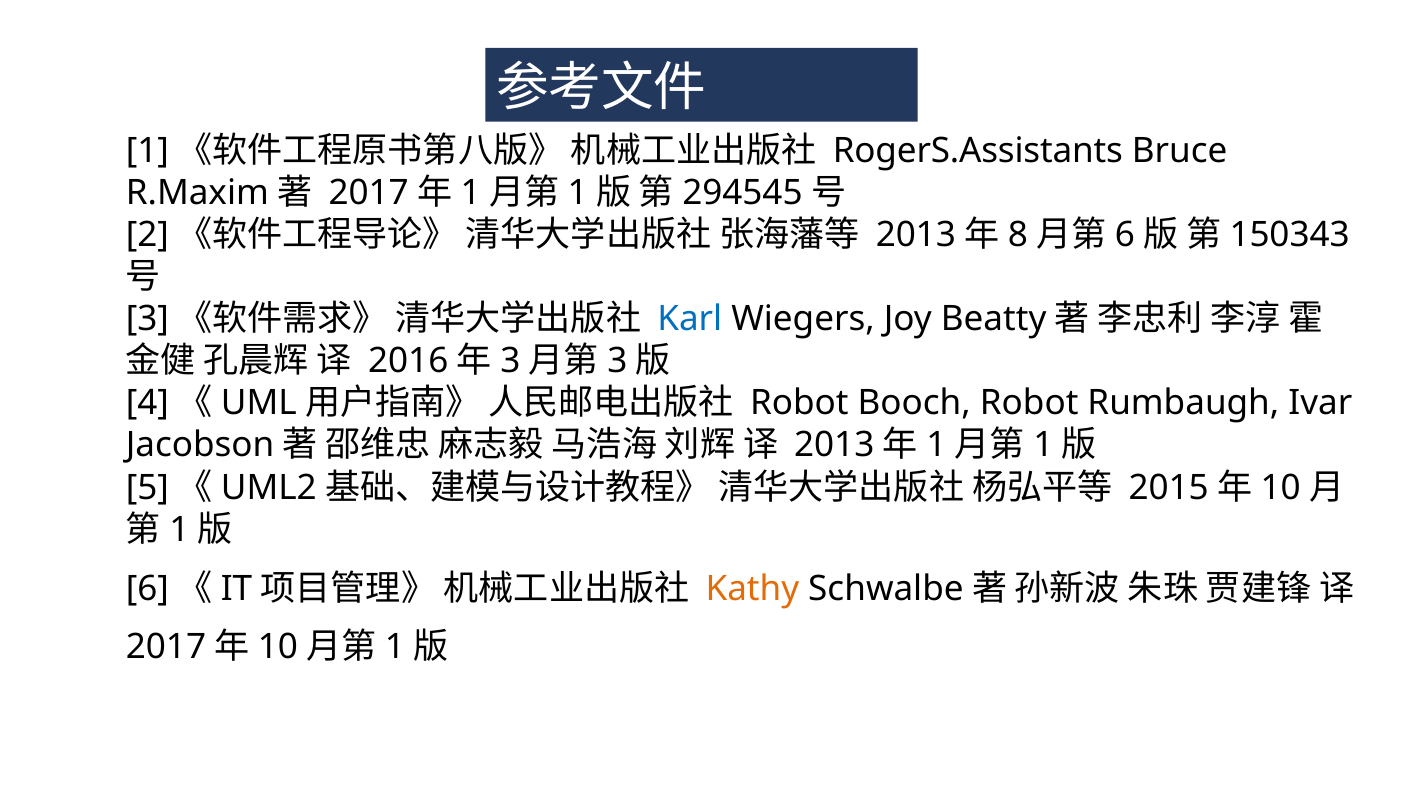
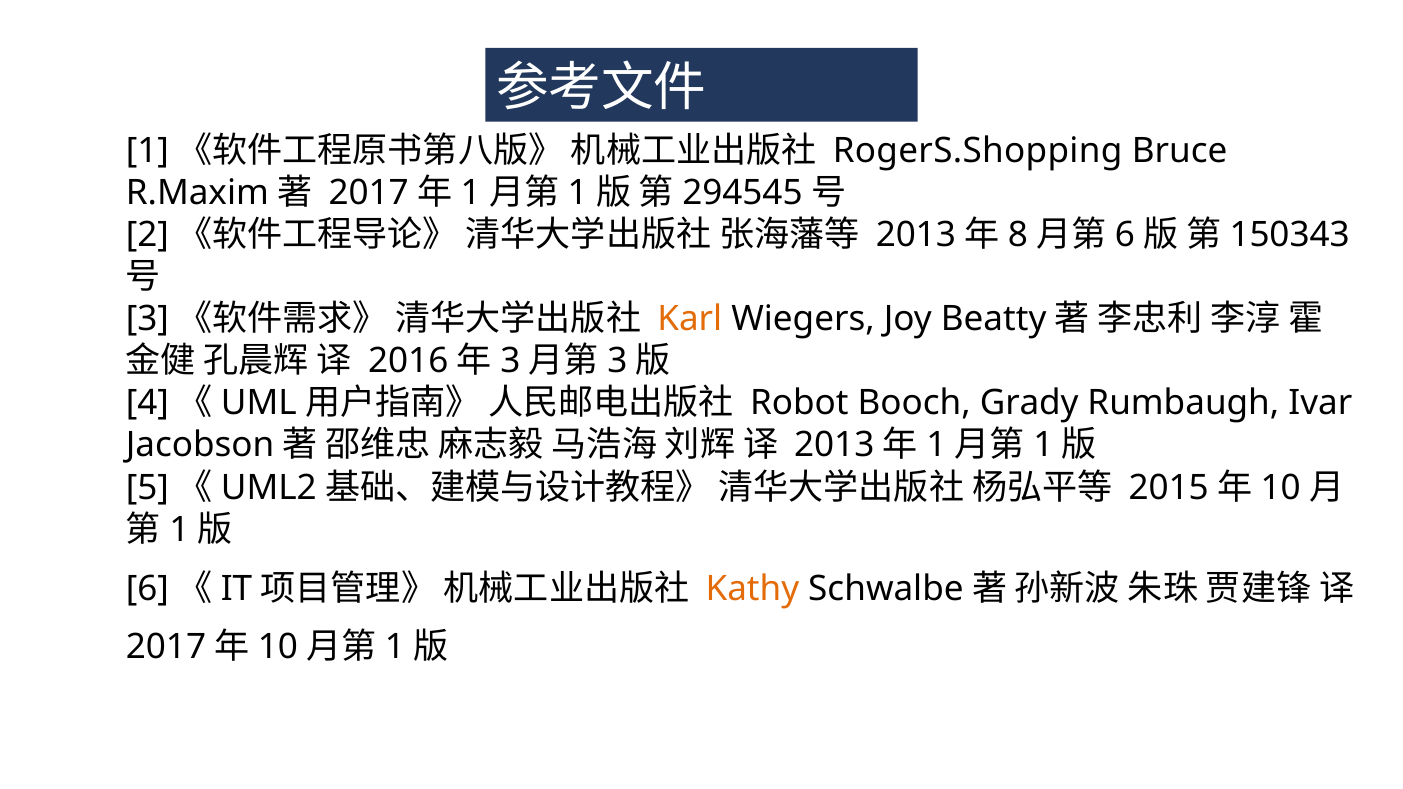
RogerS.Assistants: RogerS.Assistants -> RogerS.Shopping (978, 151)
Karl colour: blue -> orange (690, 319)
Booch Robot: Robot -> Grady (1029, 403)
